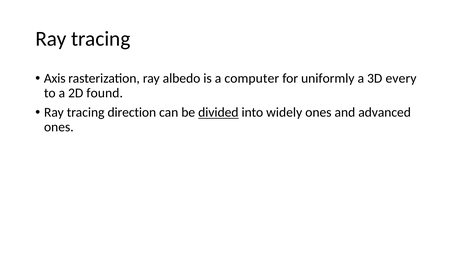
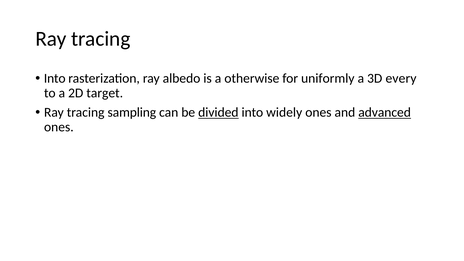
Axis: Axis -> Into (55, 78)
computer: computer -> otherwise (252, 78)
found: found -> target (105, 93)
direction: direction -> sampling (132, 113)
advanced underline: none -> present (385, 113)
